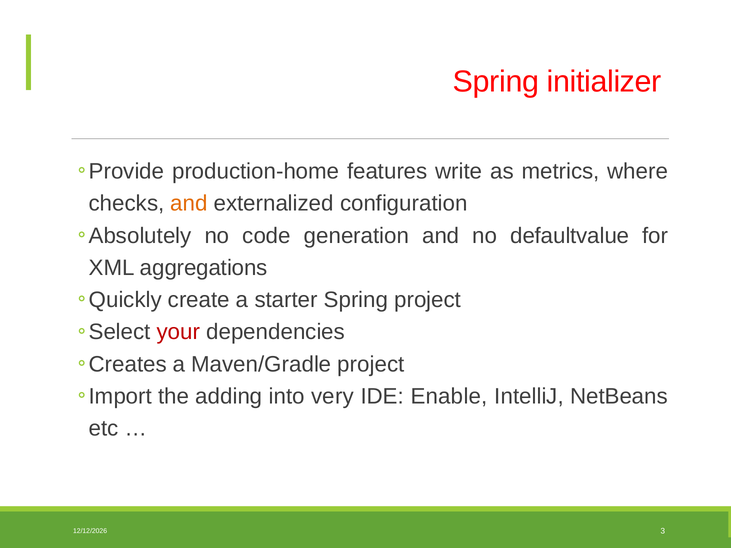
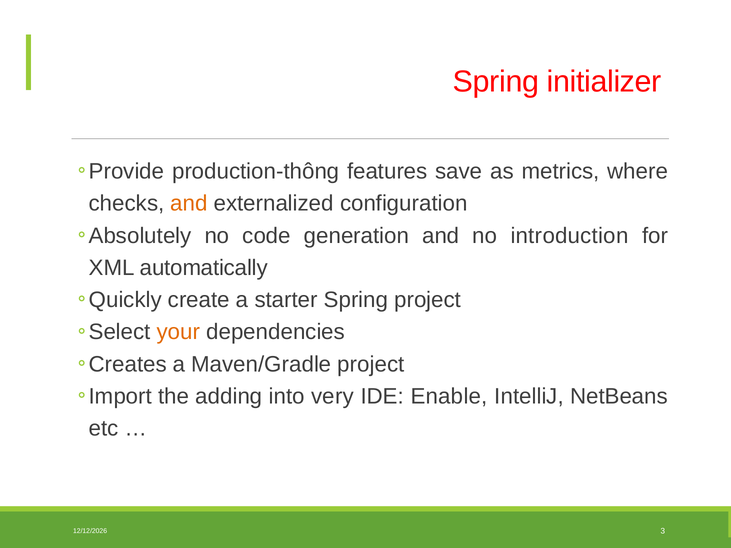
production-home: production-home -> production-thông (256, 172)
write: write -> save (459, 172)
defaultvalue: defaultvalue -> introduction (570, 236)
aggregations: aggregations -> automatically (204, 268)
your colour: red -> orange (179, 332)
